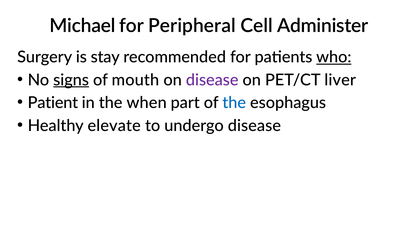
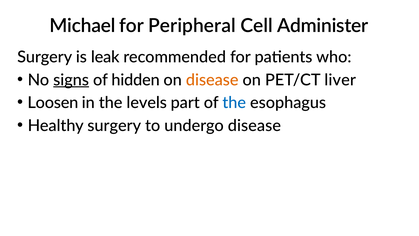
stay: stay -> leak (105, 57)
who underline: present -> none (334, 57)
mouth: mouth -> hidden (136, 80)
disease colour: purple -> orange (212, 80)
Patient: Patient -> Loosen (53, 103)
when: when -> levels (147, 103)
Healthy elevate: elevate -> surgery (114, 126)
